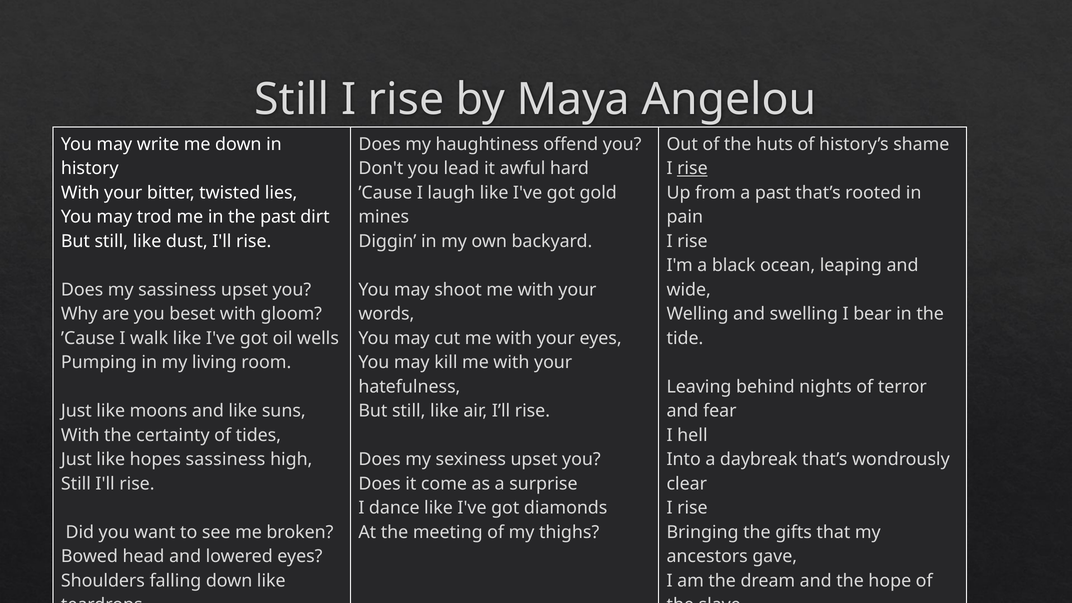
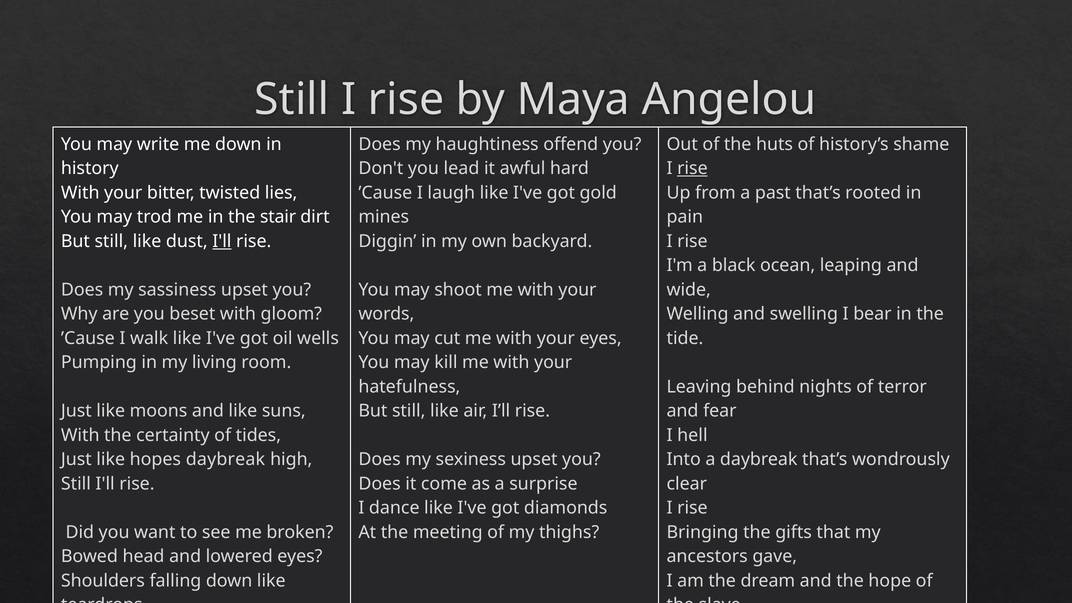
the past: past -> stair (278, 217)
I'll underline: none -> present (222, 241)
hopes sassiness: sassiness -> daybreak (225, 459)
